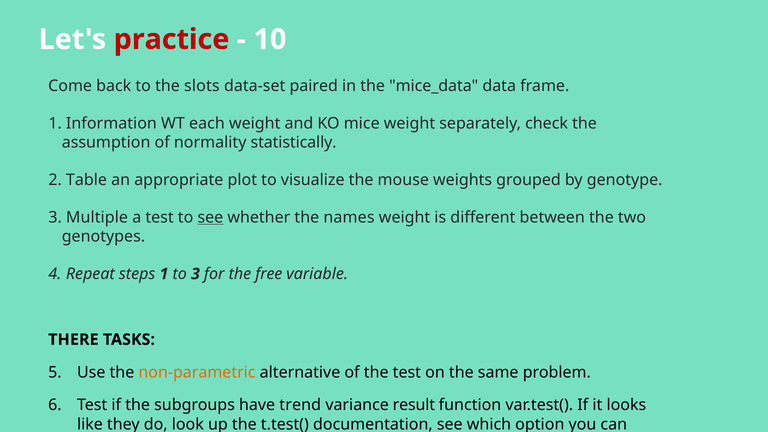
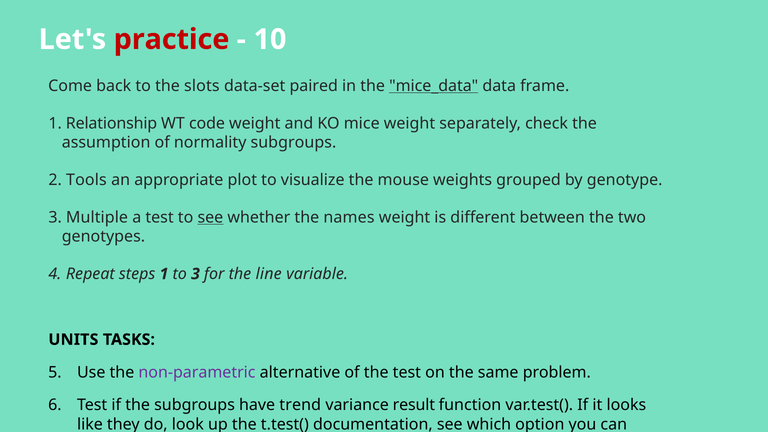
mice_data underline: none -> present (434, 86)
Information: Information -> Relationship (112, 123)
each: each -> code (207, 123)
normality statistically: statistically -> subgroups (293, 143)
Table: Table -> Tools (86, 180)
free: free -> line (269, 274)
THERE: THERE -> UNITS (73, 340)
non-parametric colour: orange -> purple (197, 372)
